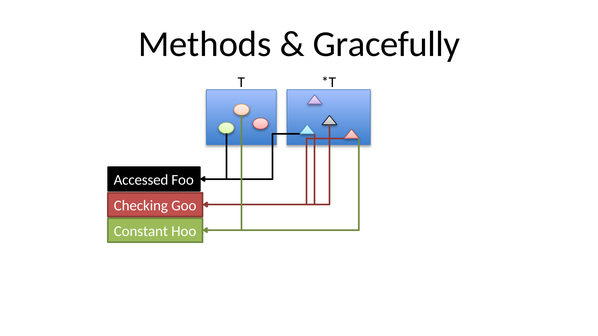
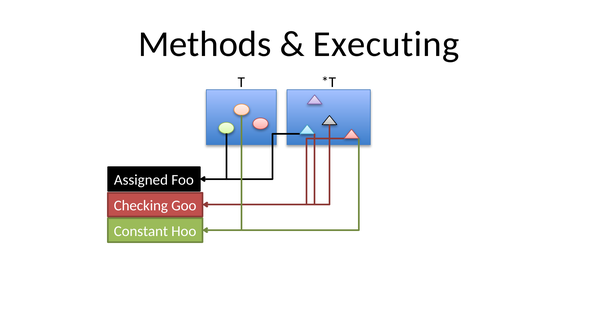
Gracefully: Gracefully -> Executing (386, 44)
Accessed: Accessed -> Assigned (141, 180)
